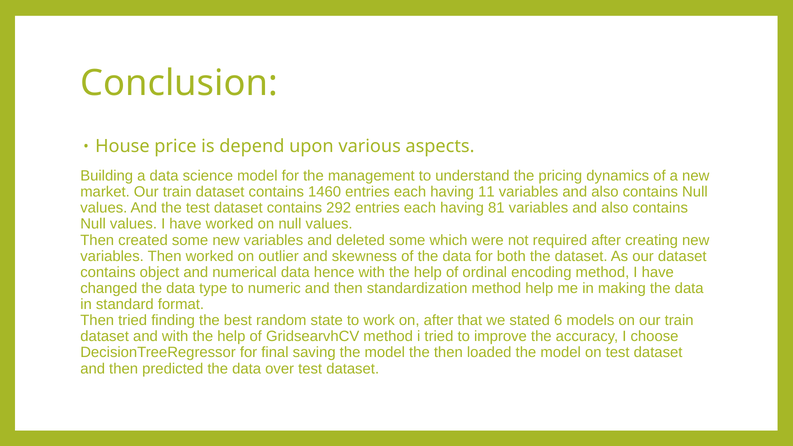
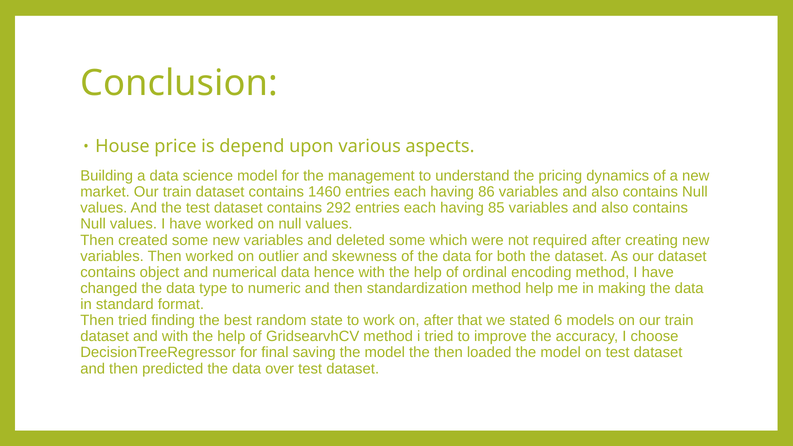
11: 11 -> 86 (486, 192)
81: 81 -> 85 (496, 208)
